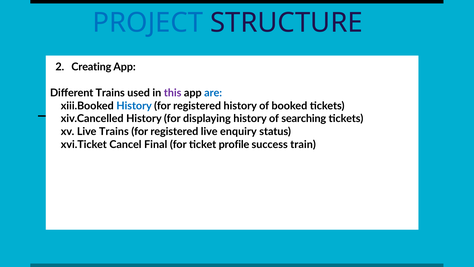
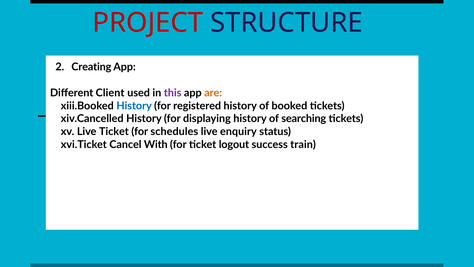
PROJECT colour: blue -> red (148, 23)
Different Trains: Trains -> Client (110, 93)
are colour: blue -> orange (213, 93)
Trains: Trains -> Ticket (114, 131)
registered: registered -> schedules (174, 131)
Final: Final -> With (156, 144)
profile: profile -> logout (234, 144)
